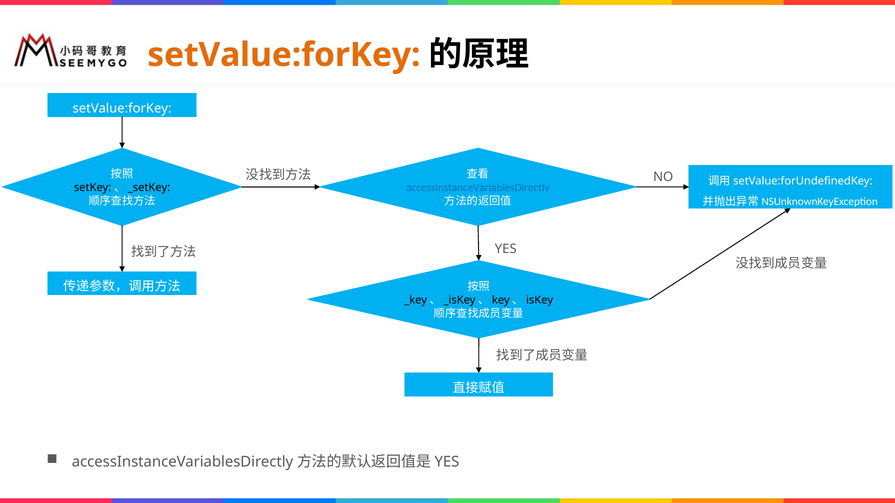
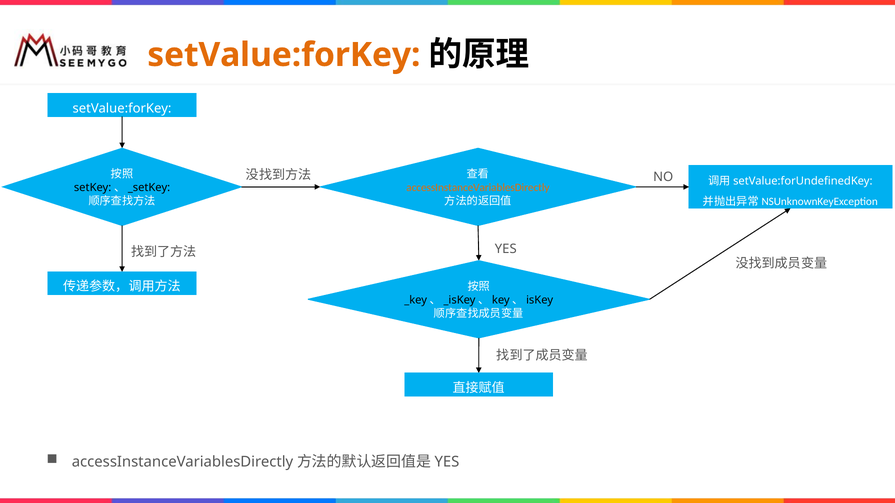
accessInstanceVariablesDirectly colour: blue -> orange (478, 188)
